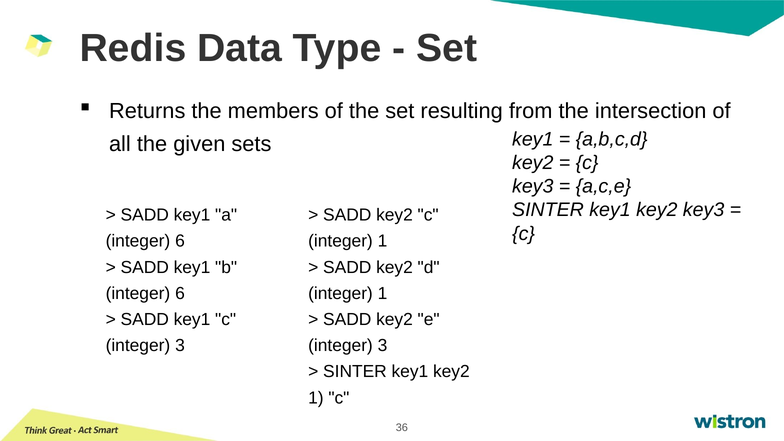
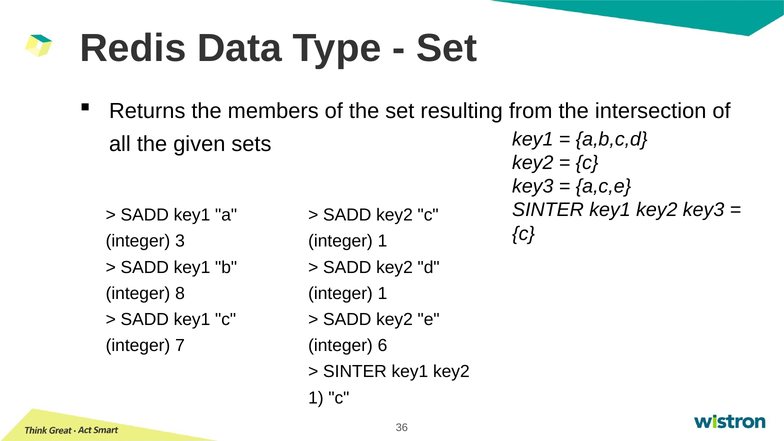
6: 6 -> 3 (180, 241)
6: 6 -> 8 (180, 293)
3: 3 -> 7 (180, 346)
3: 3 -> 6 (383, 346)
